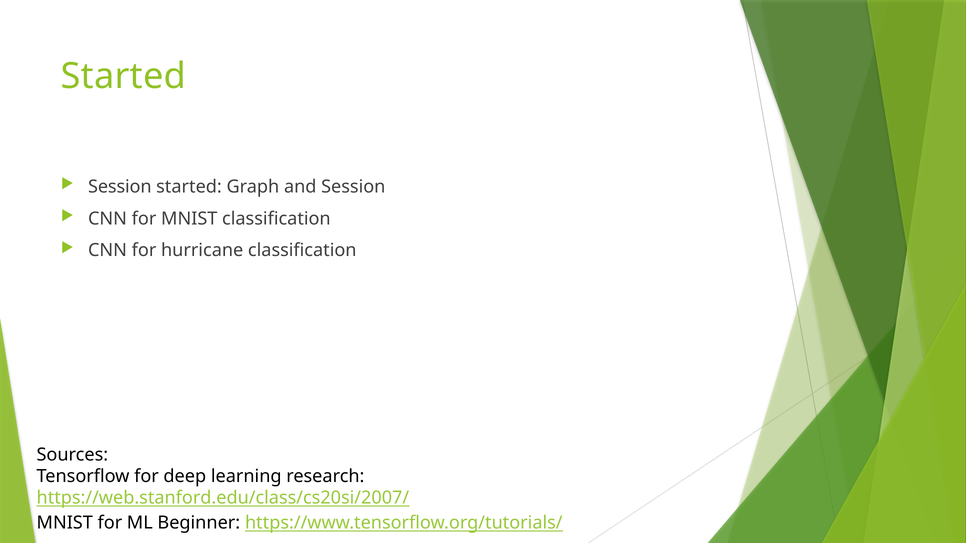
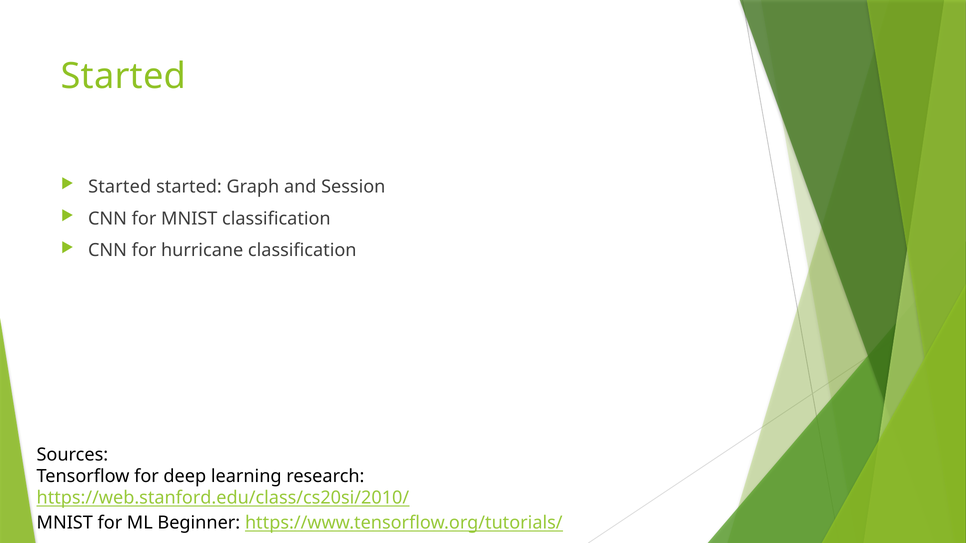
Session: Session -> Started (120, 187)
https://web.stanford.edu/class/cs20si/2007/: https://web.stanford.edu/class/cs20si/2007/ -> https://web.stanford.edu/class/cs20si/2010/ (223, 498)
